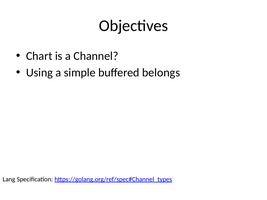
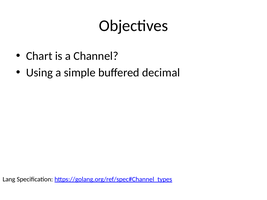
belongs: belongs -> decimal (161, 73)
